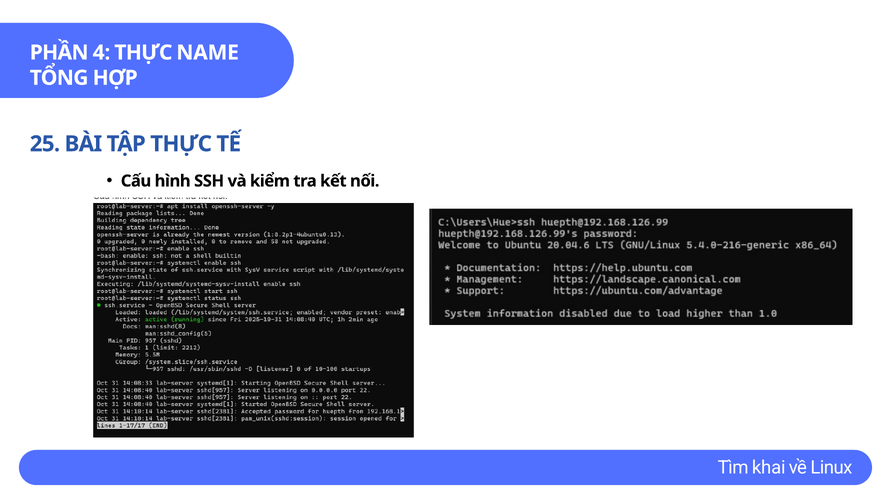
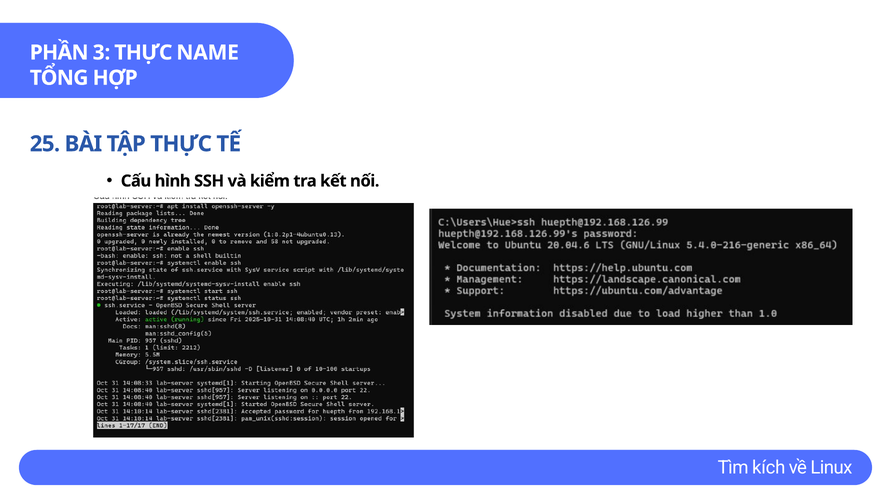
4: 4 -> 3 (102, 53)
khai: khai -> kích (769, 468)
